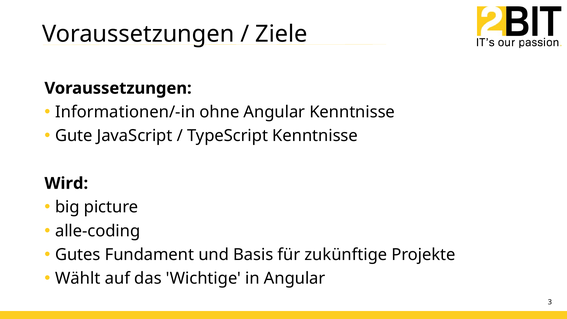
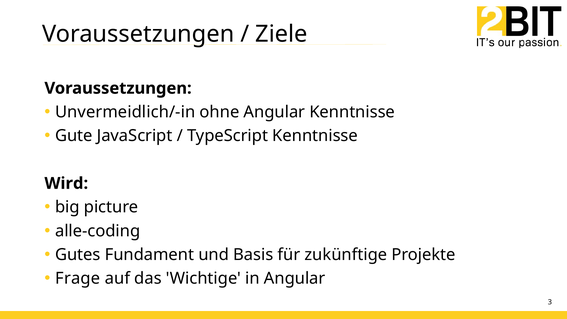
Informationen/-in: Informationen/-in -> Unvermeidlich/-in (125, 112)
Wählt: Wählt -> Frage (78, 278)
